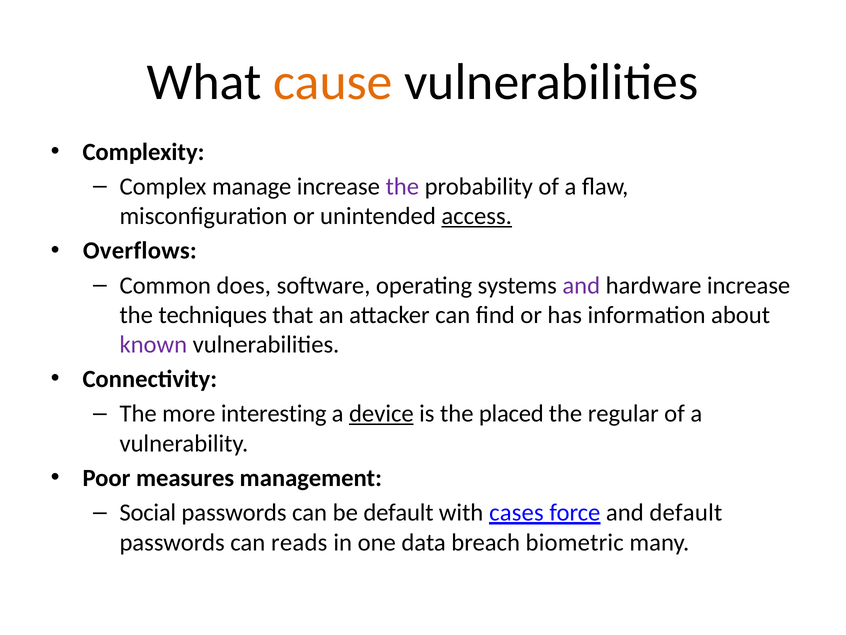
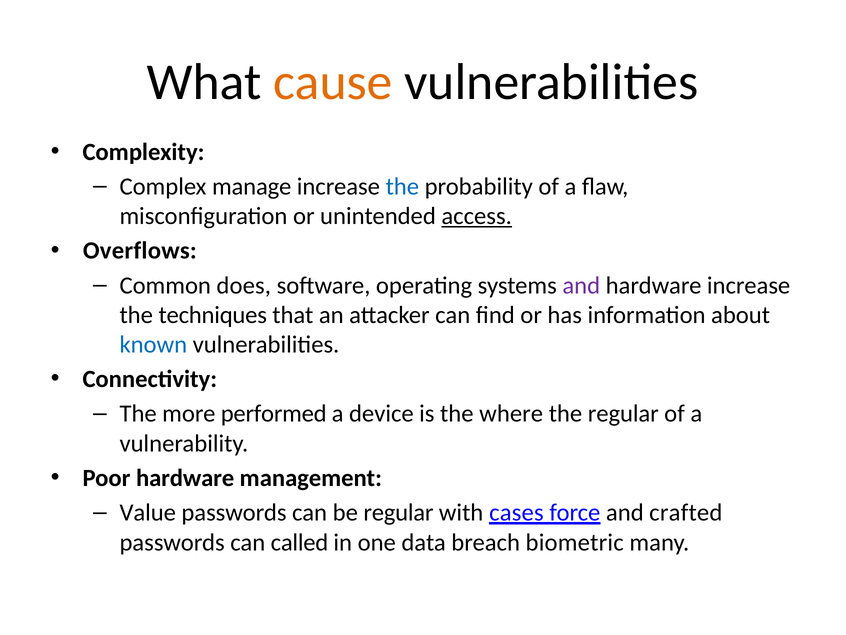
the colour: purple -> blue (402, 186)
known colour: purple -> blue (153, 344)
interesting: interesting -> performed (274, 413)
device underline: present -> none (381, 413)
placed: placed -> where (511, 413)
Poor measures: measures -> hardware (185, 478)
Social: Social -> Value (148, 512)
be default: default -> regular (398, 512)
and default: default -> crafted (686, 512)
reads: reads -> called (300, 542)
